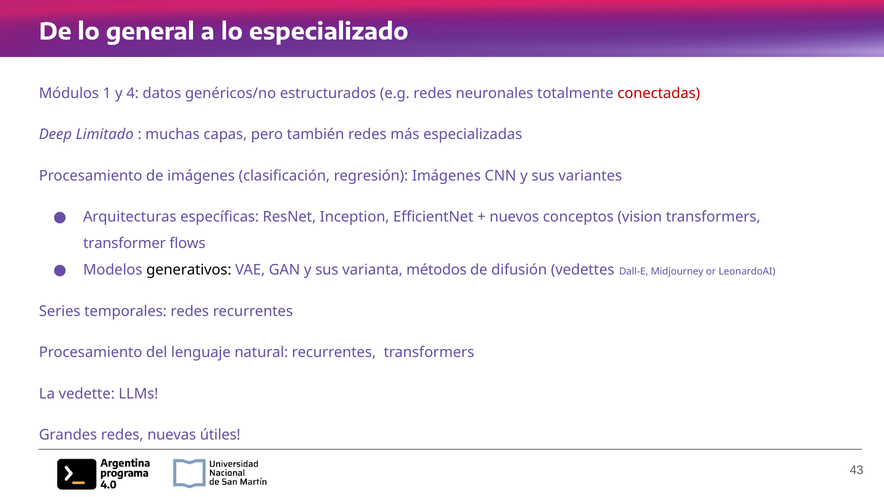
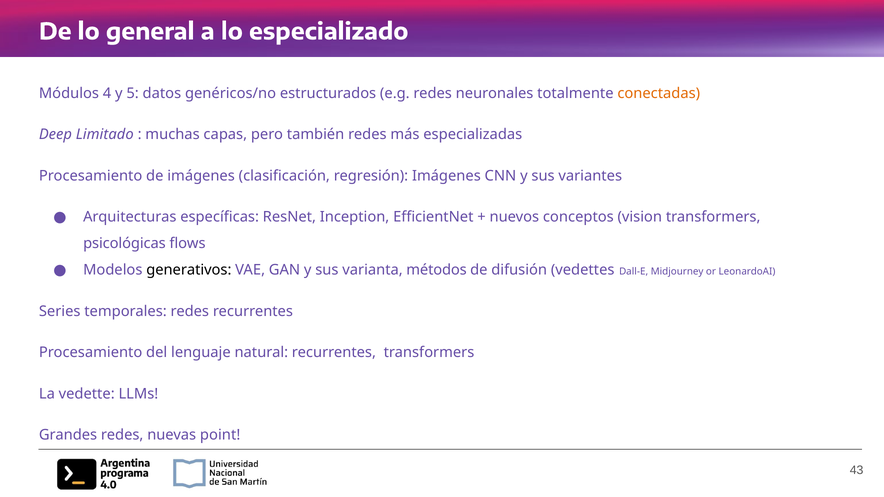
1: 1 -> 4 (107, 93)
4: 4 -> 5 (133, 93)
conectadas colour: red -> orange (659, 93)
transformer: transformer -> psicológicas (124, 244)
útiles: útiles -> point (220, 435)
